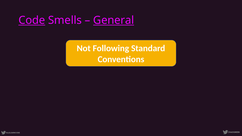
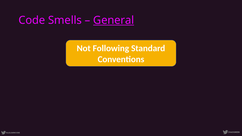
Code underline: present -> none (32, 20)
